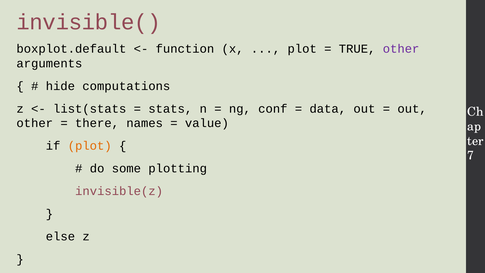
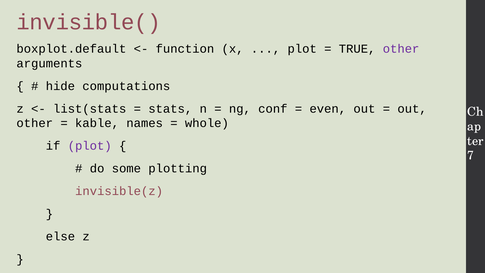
data: data -> even (328, 109)
there: there -> kable (97, 123)
value: value -> whole (207, 123)
plot colour: orange -> purple (90, 146)
